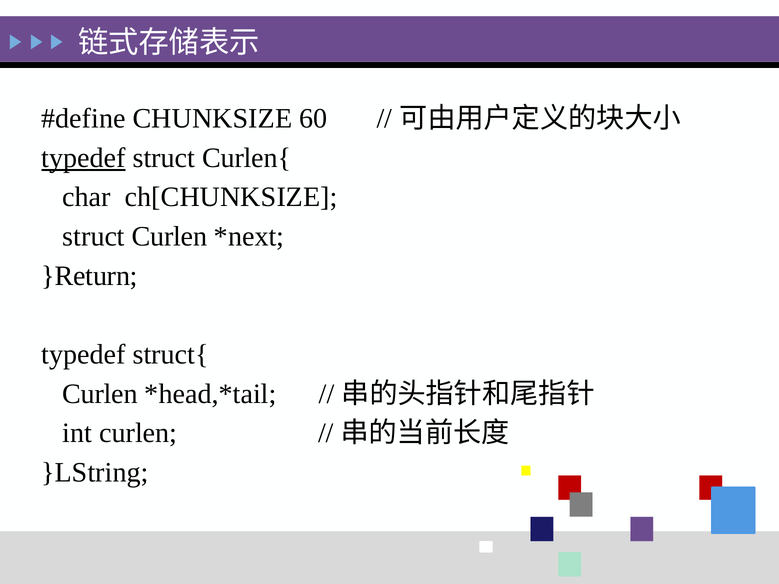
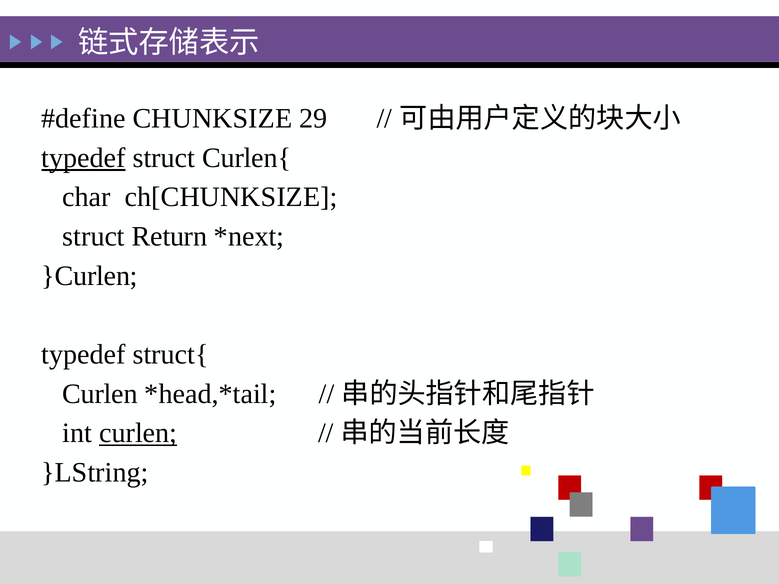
60: 60 -> 29 (313, 119)
struct Curlen: Curlen -> Return (170, 237)
}Return: }Return -> }Curlen (90, 276)
curlen underline: none -> present (138, 433)
